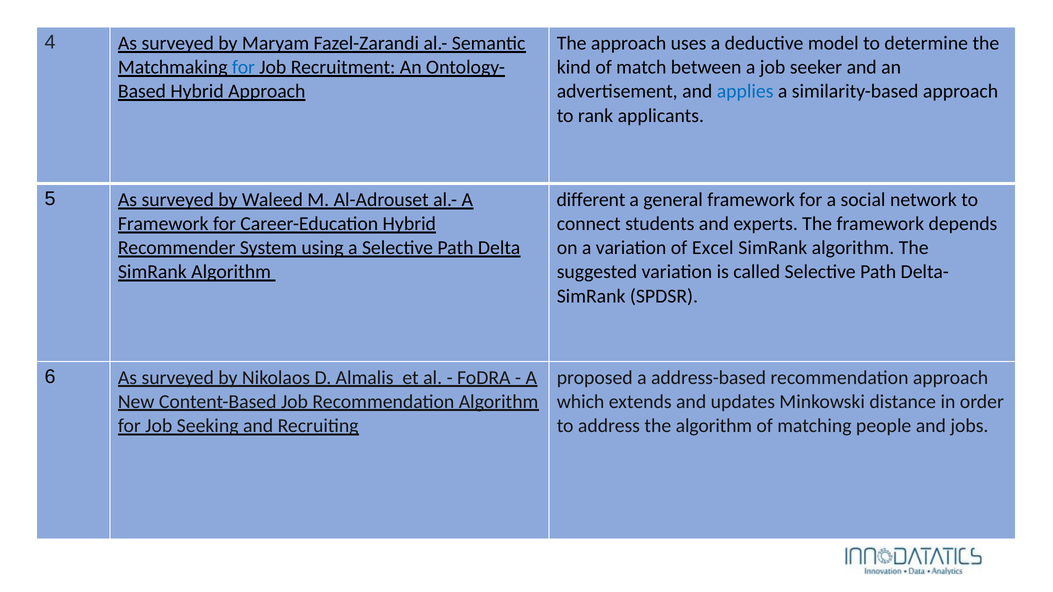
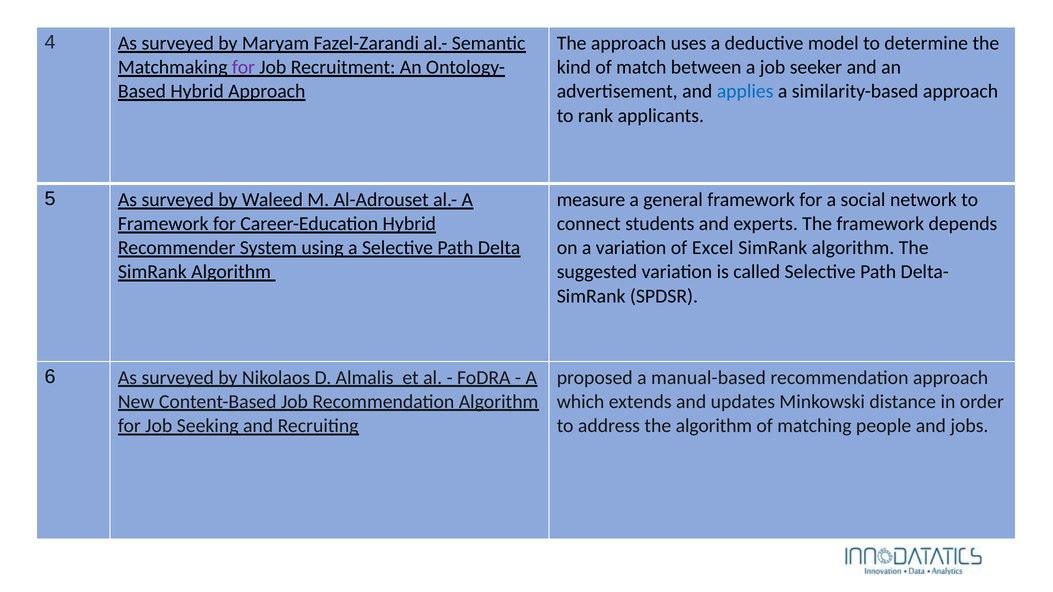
for colour: blue -> purple (243, 67)
different: different -> measure (591, 200)
address-based: address-based -> manual-based (708, 378)
